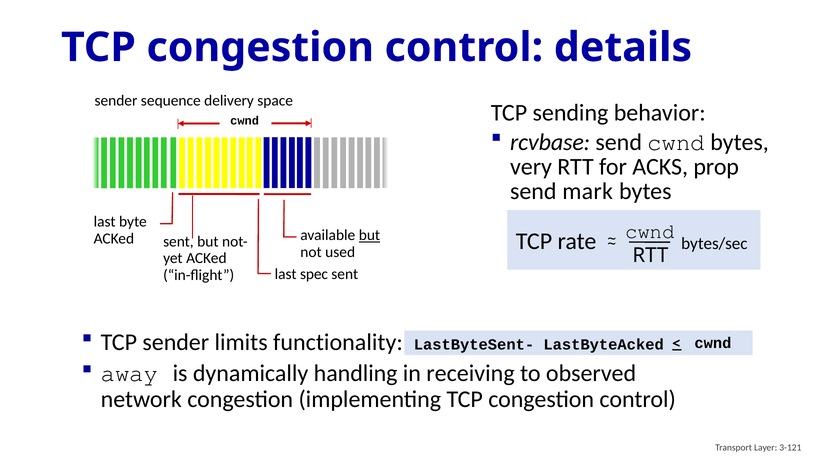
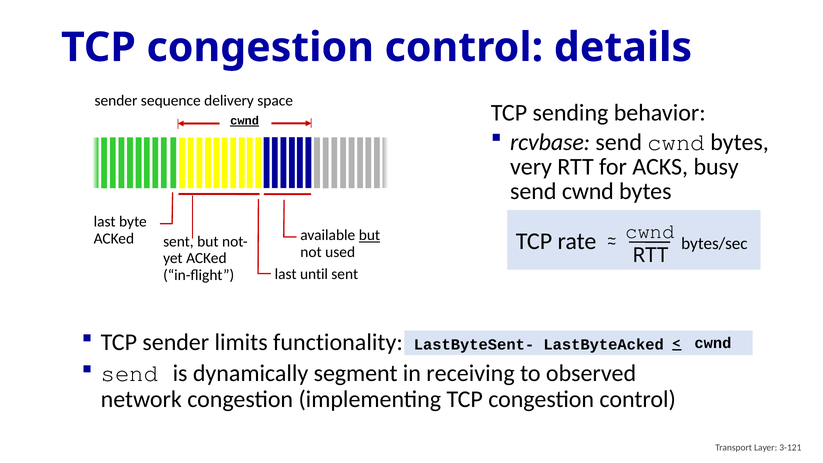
cwnd underline: none -> present (245, 121)
prop: prop -> busy (716, 167)
mark: mark -> cwnd (588, 191)
spec: spec -> until (314, 274)
away: away -> send (129, 373)
handling: handling -> segment (356, 373)
